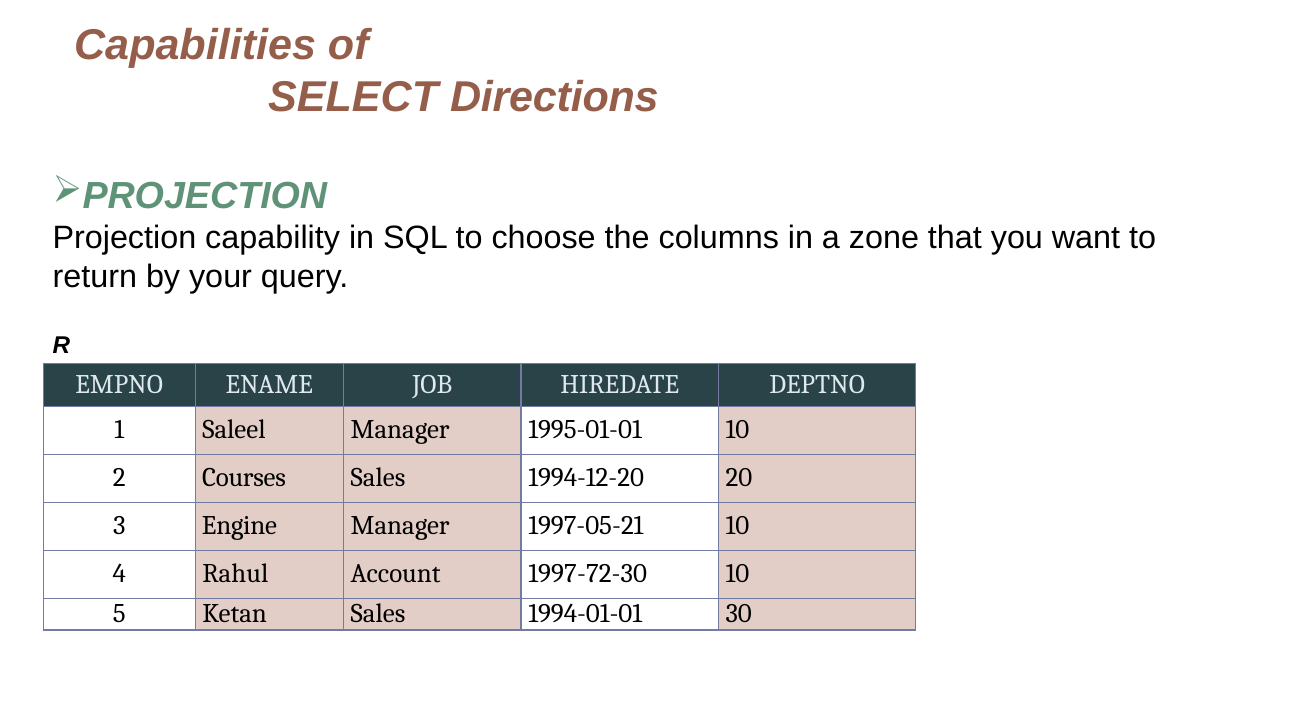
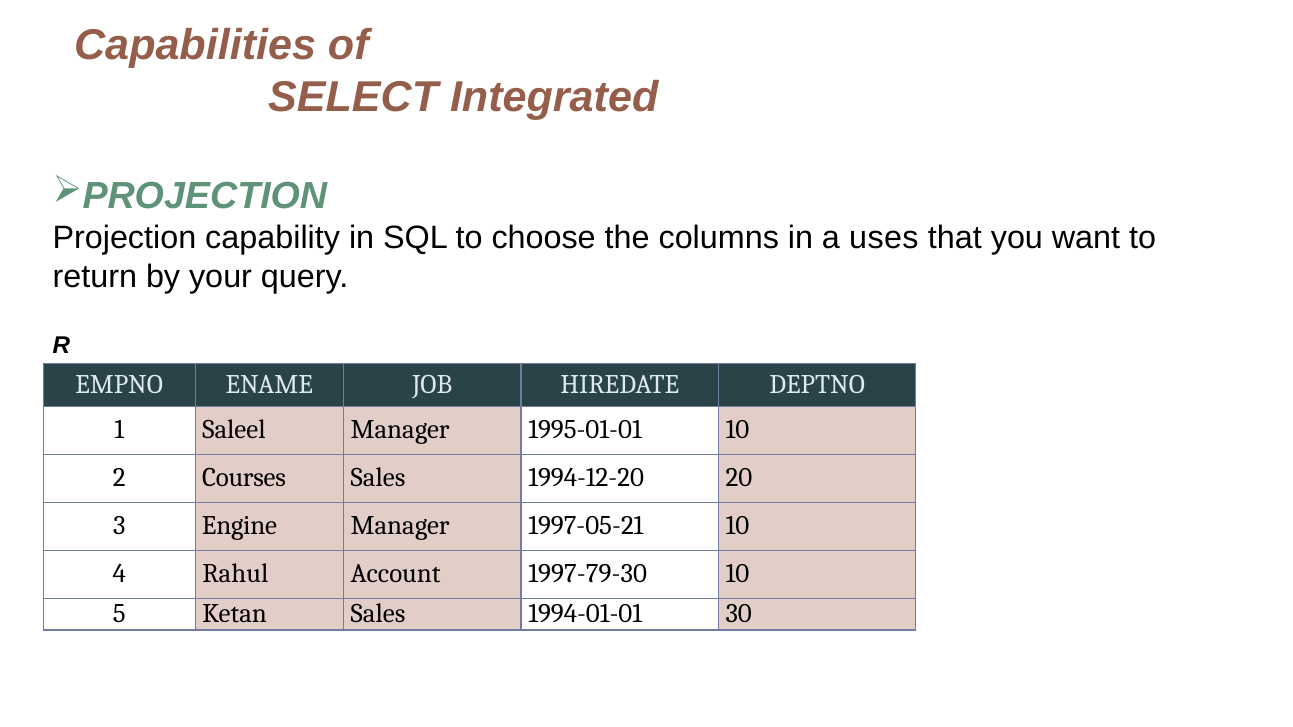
Directions: Directions -> Integrated (554, 97)
zone: zone -> uses (884, 238)
1997-72-30: 1997-72-30 -> 1997-79-30 (588, 574)
